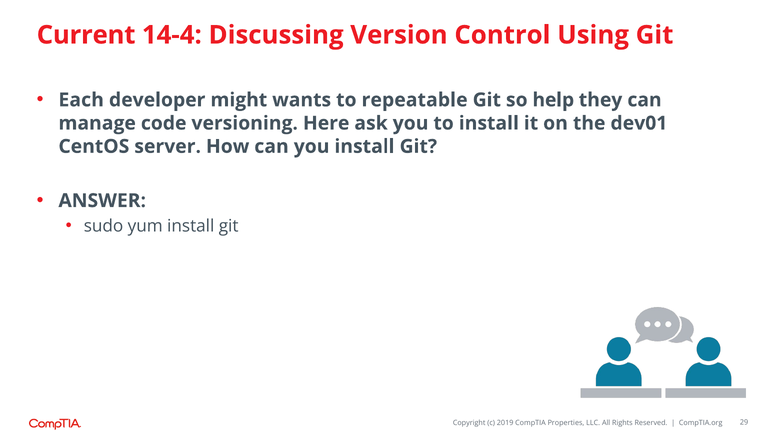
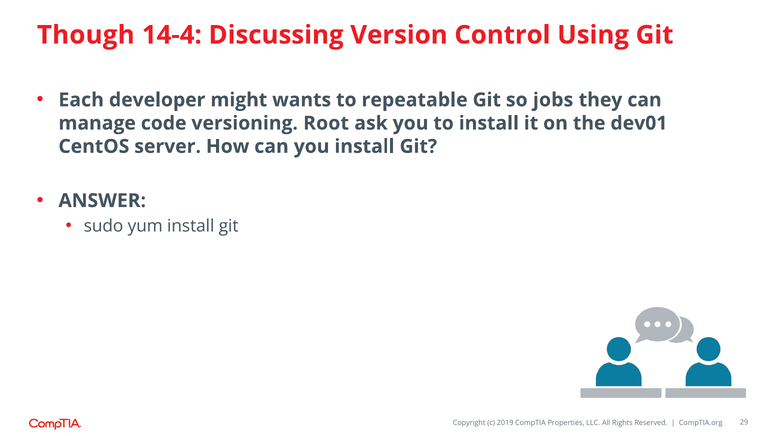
Current: Current -> Though (86, 35)
help: help -> jobs (553, 100)
Here: Here -> Root (326, 123)
